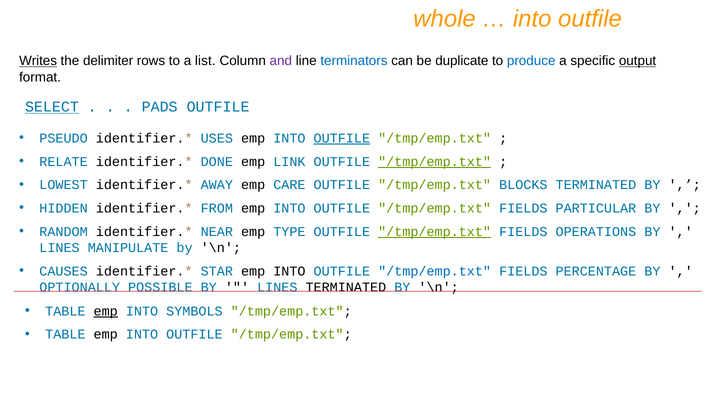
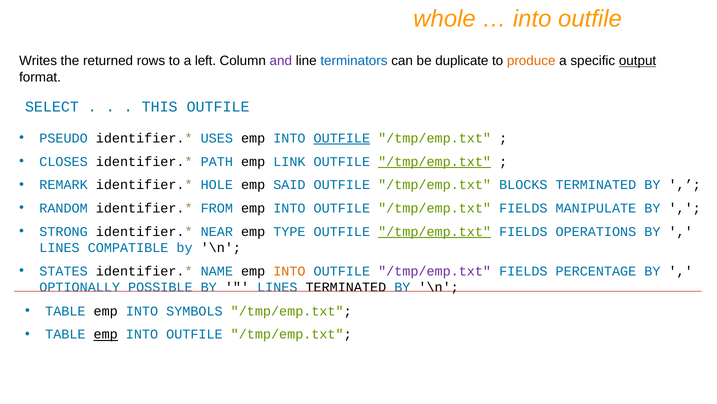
Writes underline: present -> none (38, 61)
delimiter: delimiter -> returned (108, 61)
list: list -> left (205, 61)
produce colour: blue -> orange (531, 61)
SELECT underline: present -> none (52, 107)
PADS: PADS -> THIS (160, 107)
RELATE: RELATE -> CLOSES (64, 161)
DONE: DONE -> PATH (217, 161)
LOWEST: LOWEST -> REMARK (64, 185)
AWAY: AWAY -> HOLE (217, 185)
CARE: CARE -> SAID (289, 185)
HIDDEN: HIDDEN -> RANDOM (64, 208)
PARTICULAR: PARTICULAR -> MANIPULATE (596, 208)
RANDOM: RANDOM -> STRONG (64, 231)
MANIPULATE: MANIPULATE -> COMPATIBLE (128, 247)
CAUSES: CAUSES -> STATES (64, 271)
STAR: STAR -> NAME (217, 271)
INTO colour: black -> orange (289, 271)
/tmp/emp.txt colour: blue -> purple (435, 271)
emp underline: present -> none (106, 311)
emp underline: none -> present (106, 334)
